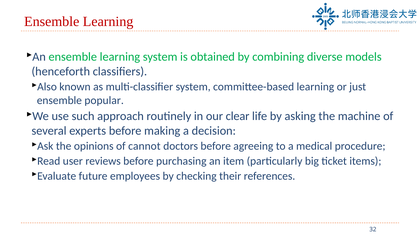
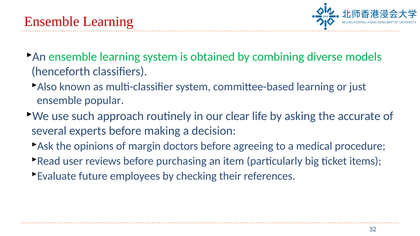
machine: machine -> accurate (359, 116)
cannot: cannot -> margin (144, 146)
